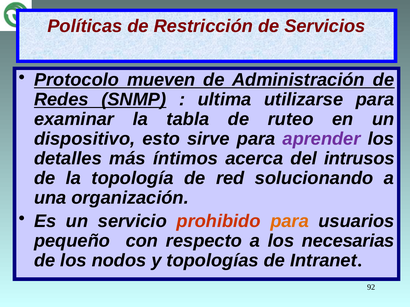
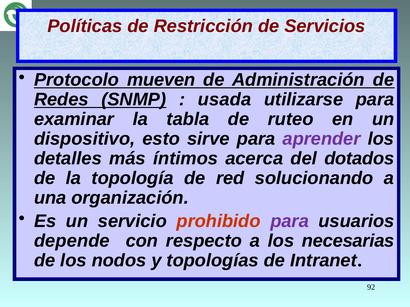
ultima: ultima -> usada (225, 100)
intrusos: intrusos -> dotados (359, 159)
para colour: orange -> purple (290, 222)
pequeño: pequeño -> depende (72, 241)
